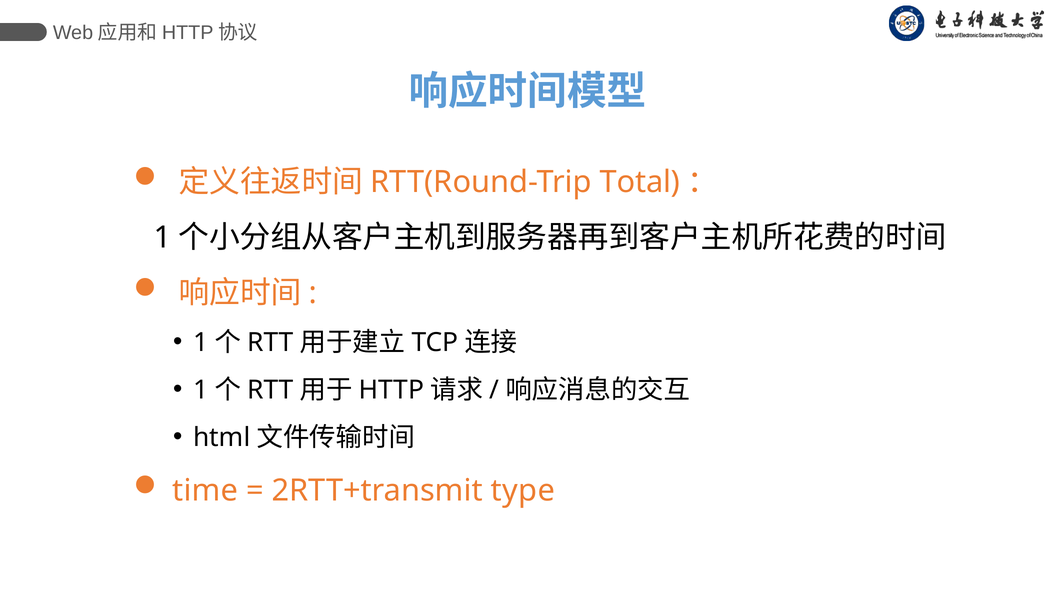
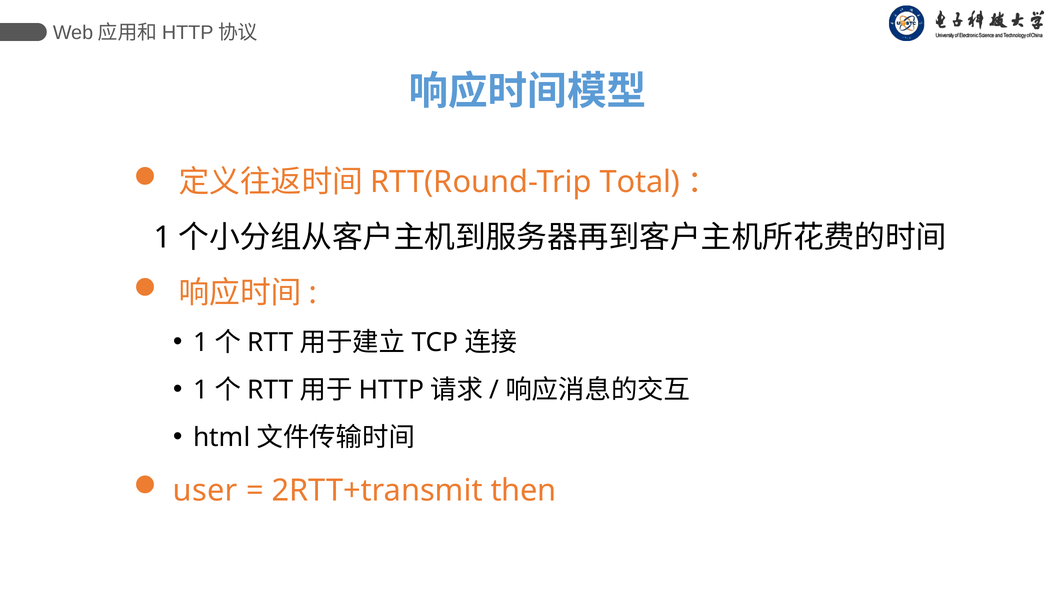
time: time -> user (205, 491)
type: type -> then (523, 491)
